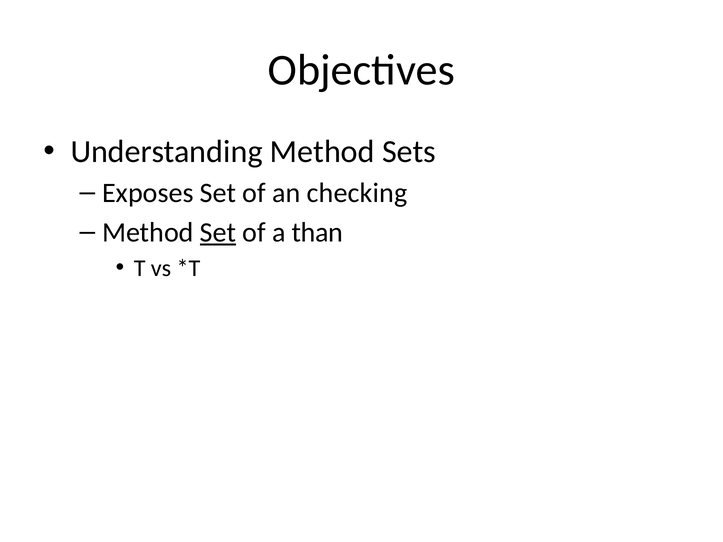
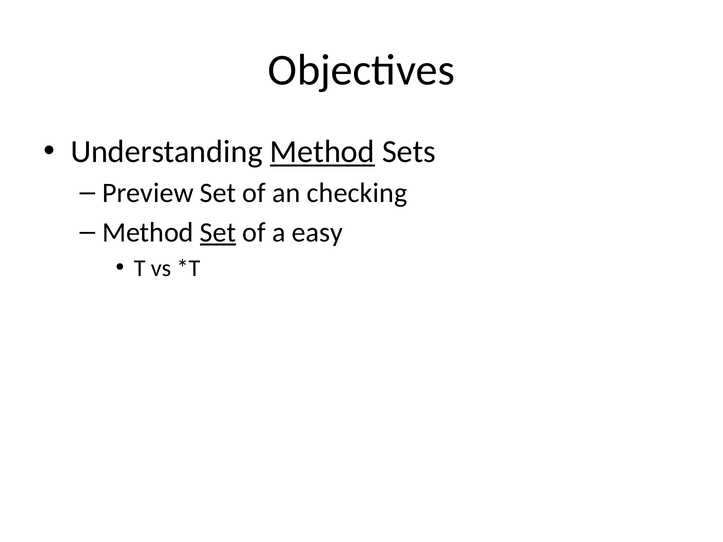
Method underline: none -> present (322, 152)
Exposes: Exposes -> Preview (148, 193)
than: than -> easy (317, 232)
